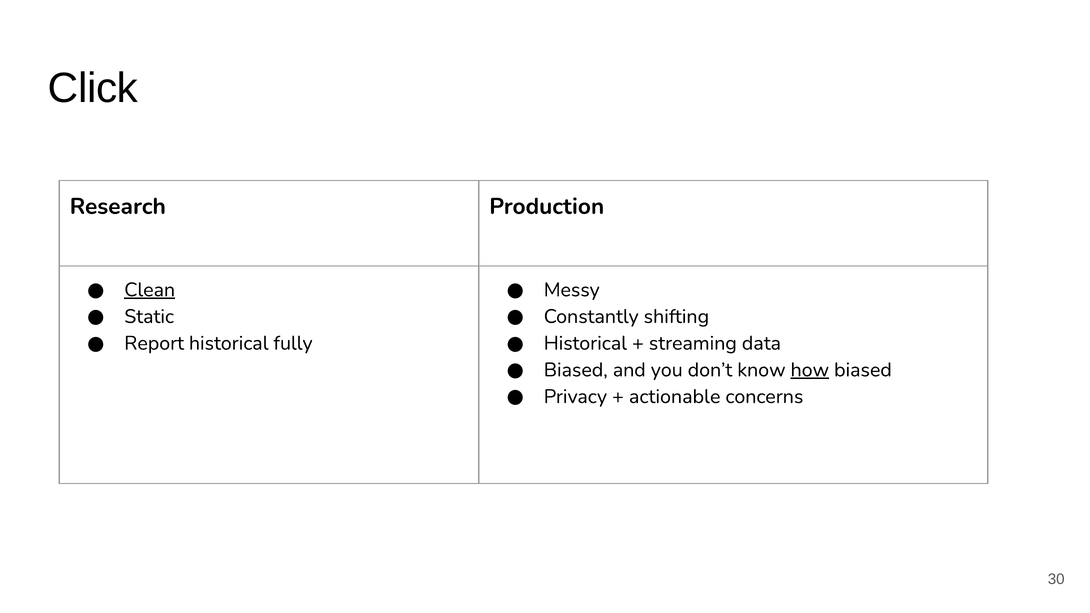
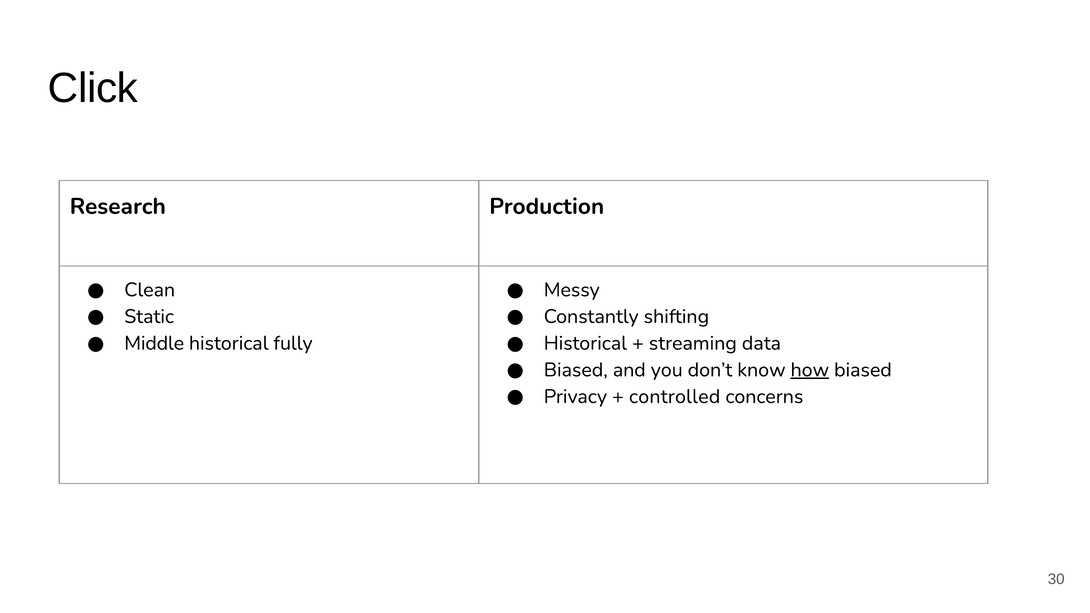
Clean underline: present -> none (150, 290)
Report: Report -> Middle (154, 343)
actionable: actionable -> controlled (675, 397)
